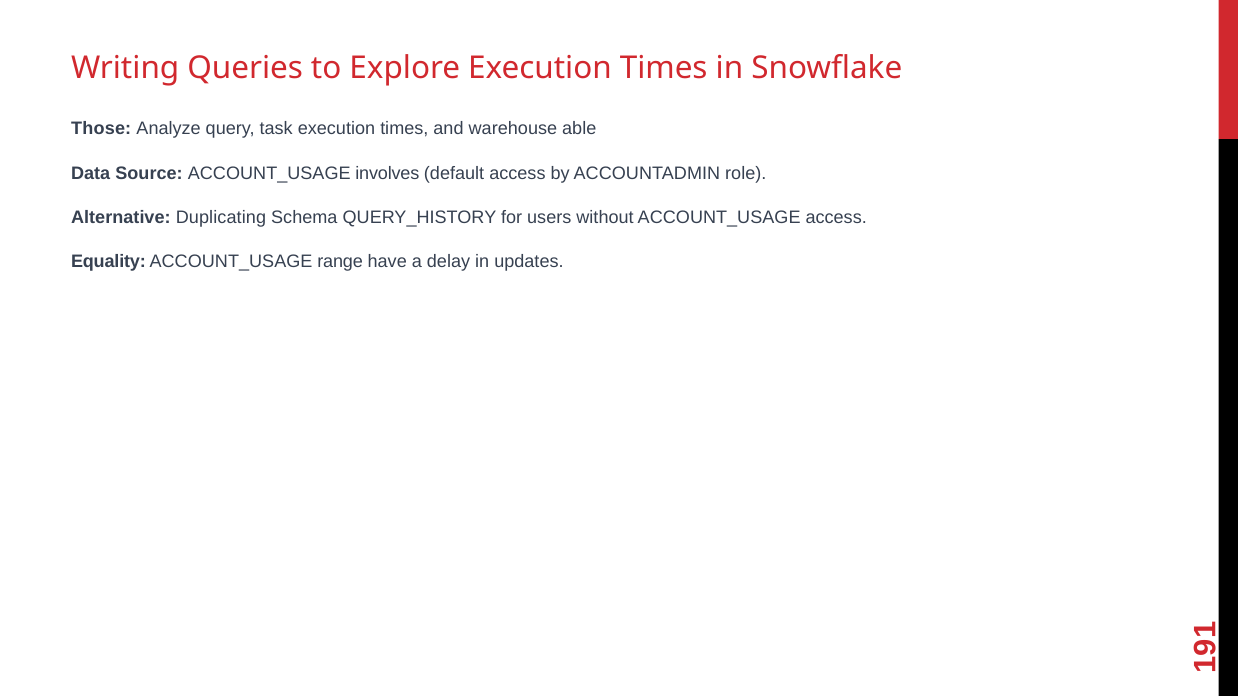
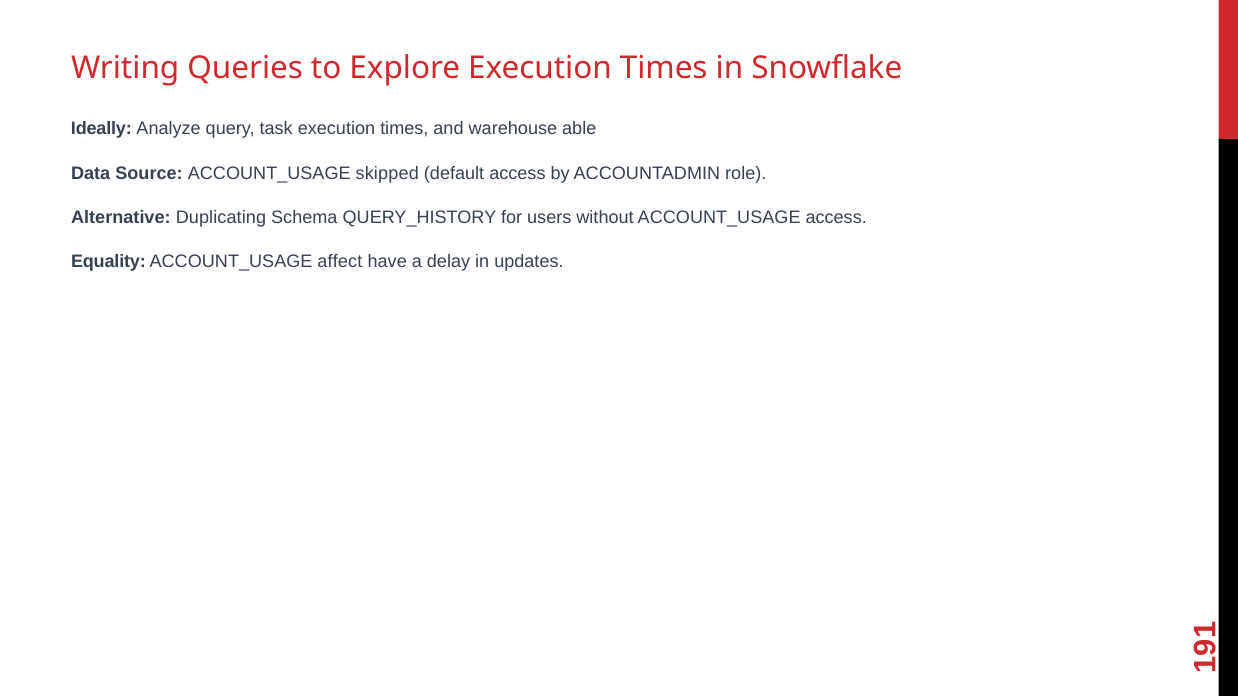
Those: Those -> Ideally (101, 129)
involves: involves -> skipped (387, 173)
range: range -> affect (340, 262)
